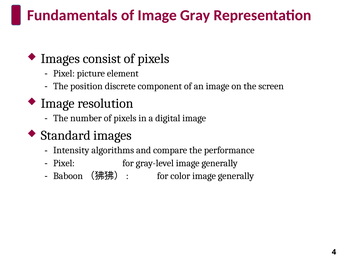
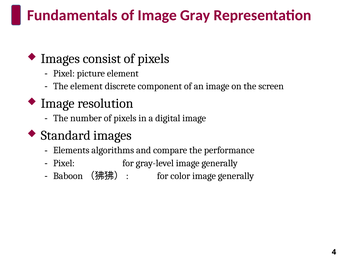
The position: position -> element (86, 86)
Intensity: Intensity -> Elements (71, 151)
